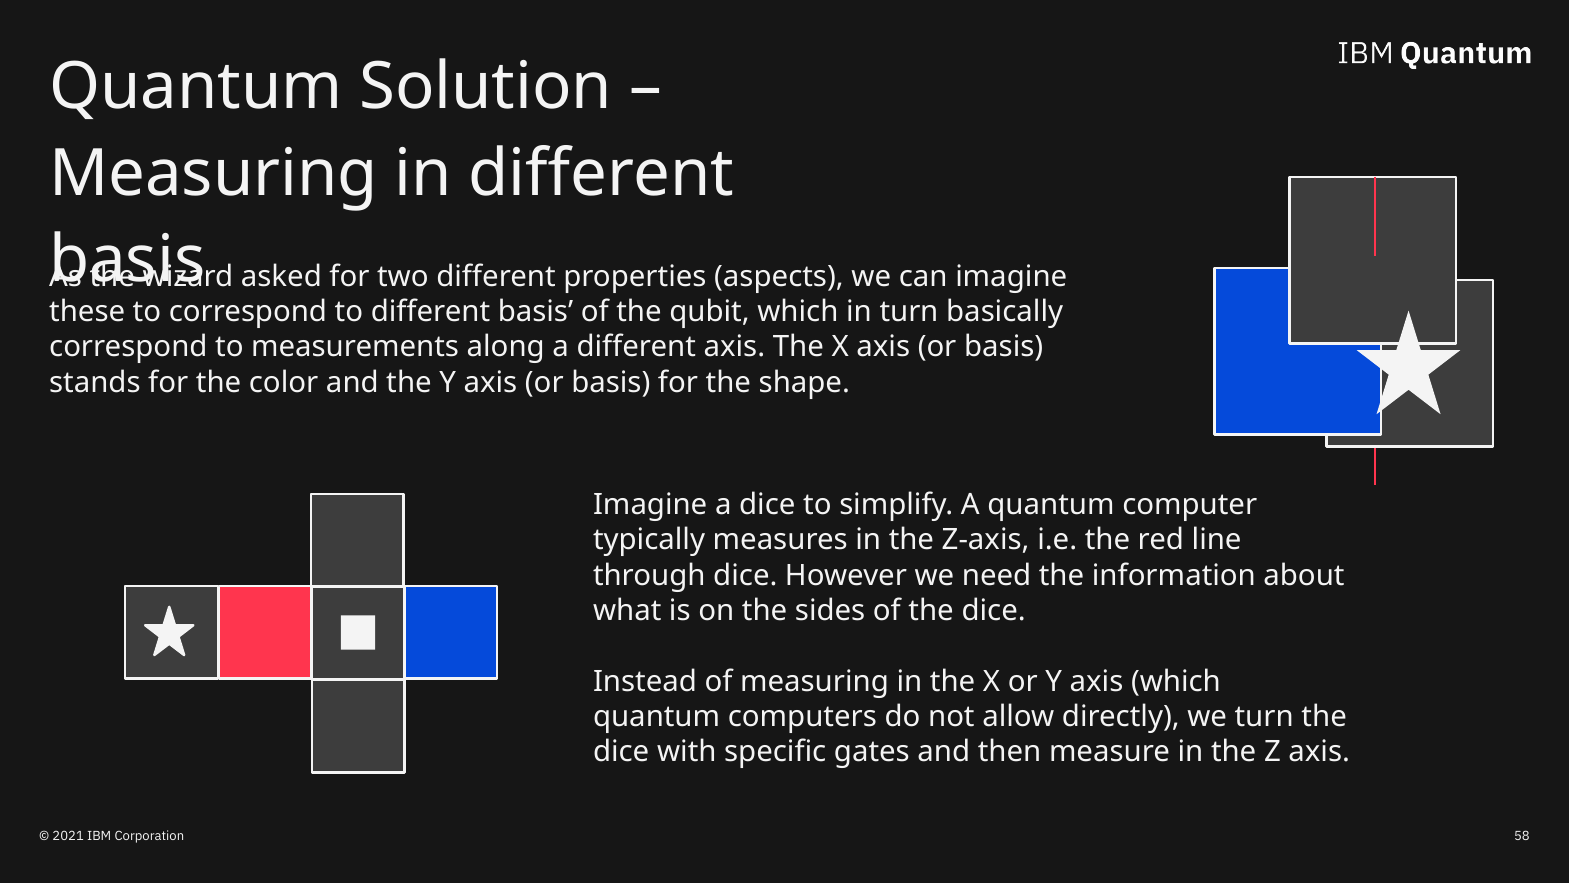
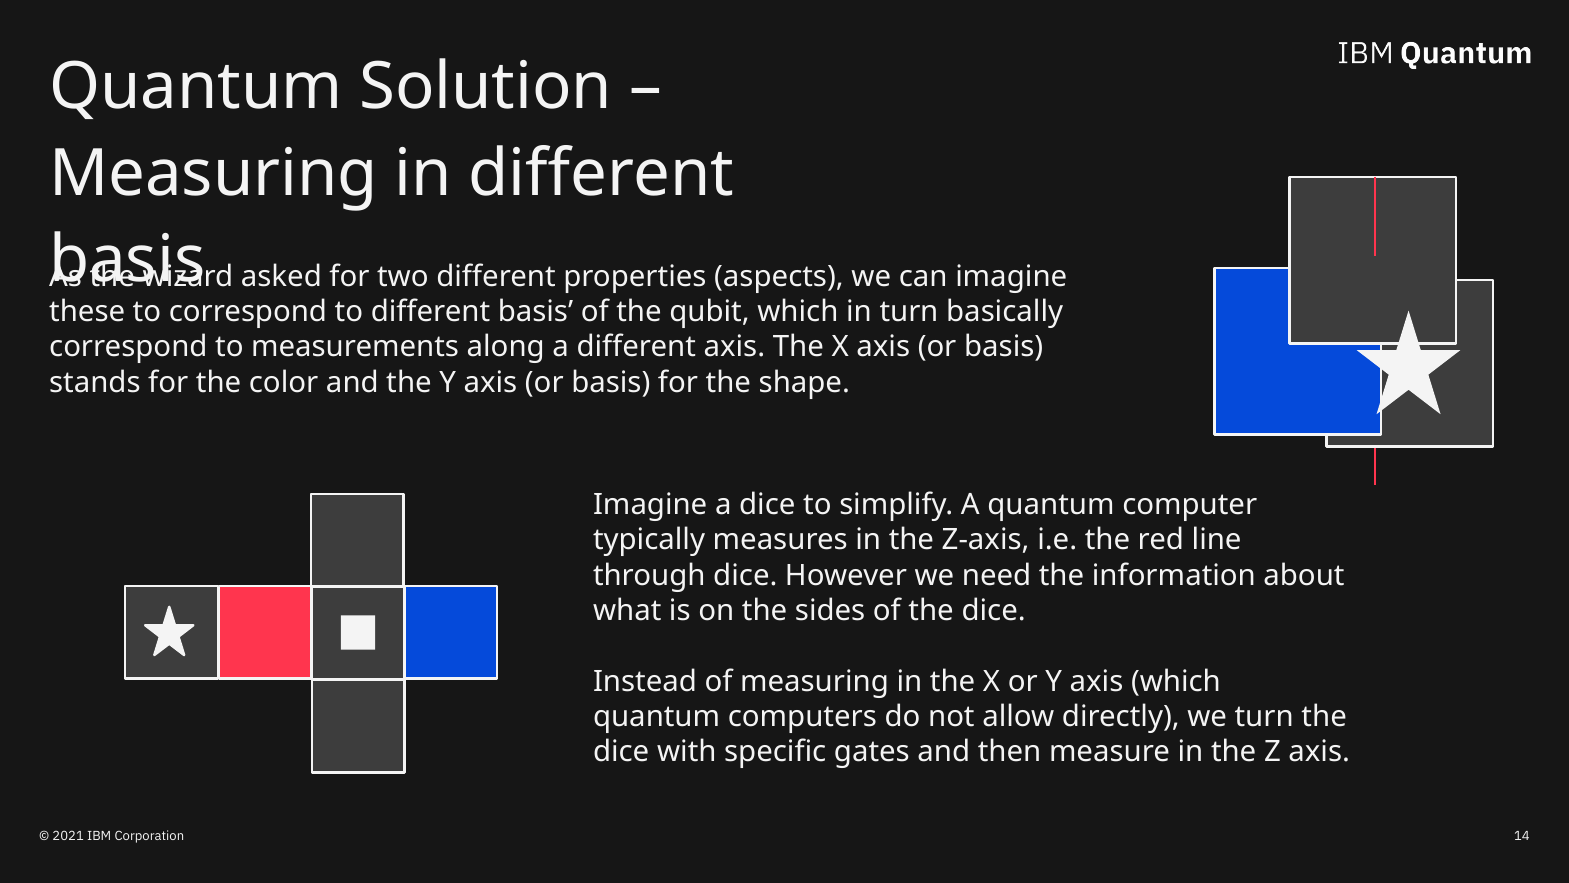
58: 58 -> 14 (1522, 836)
